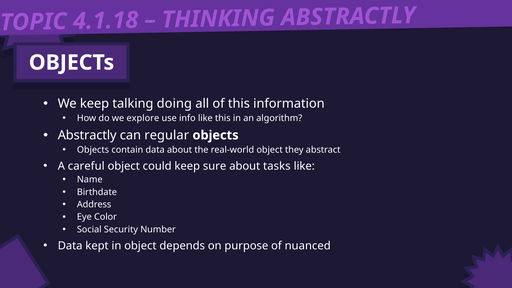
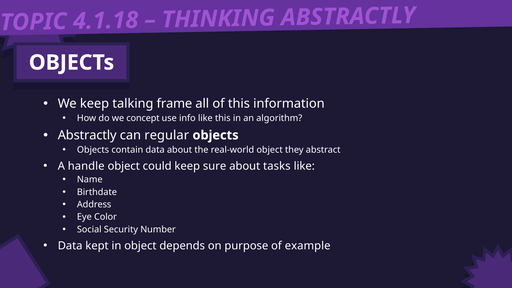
doing: doing -> frame (174, 104)
explore: explore -> concept (143, 118)
careful: careful -> handle (86, 166)
nuanced: nuanced -> example (308, 246)
